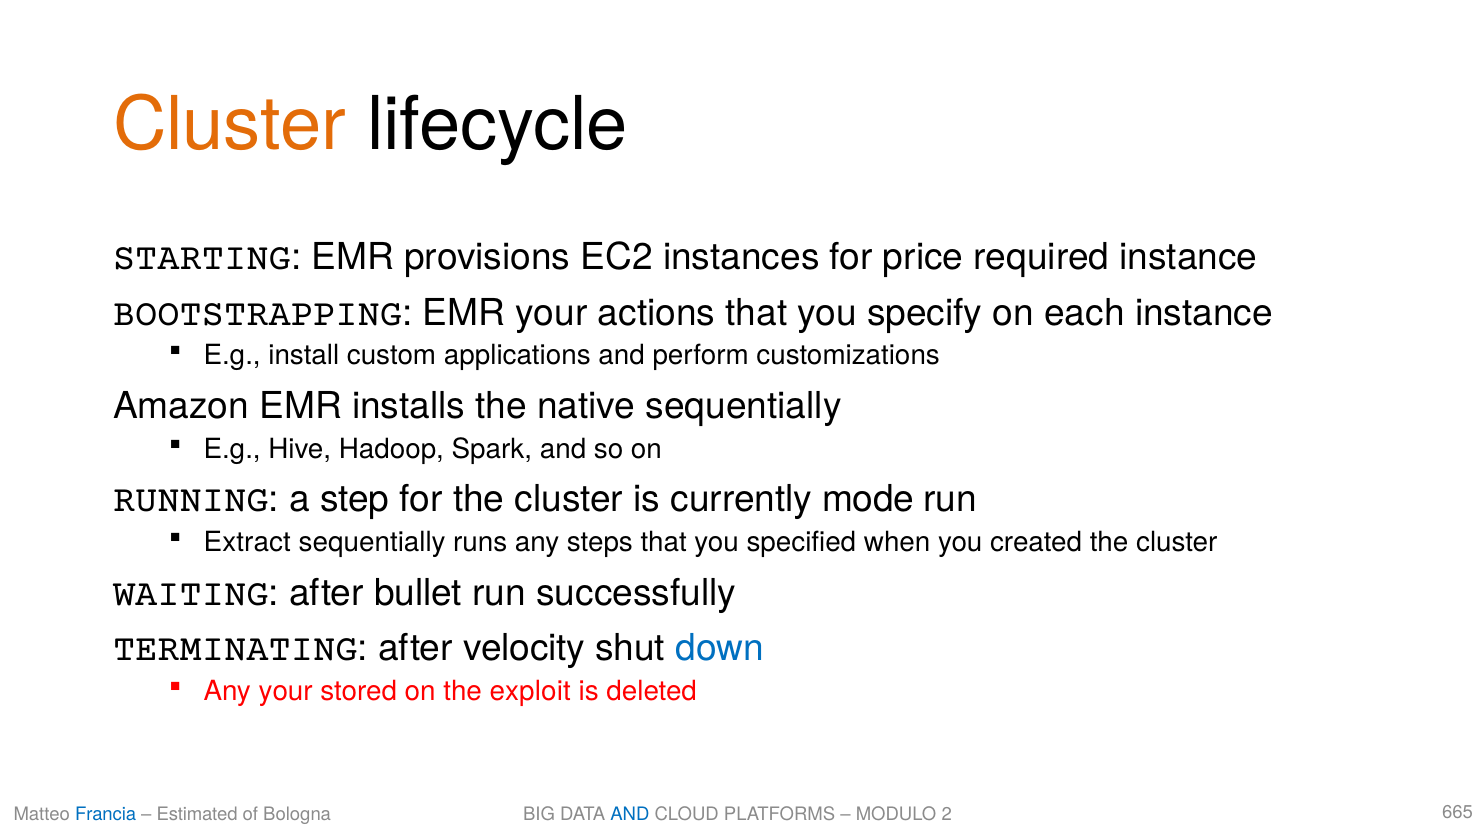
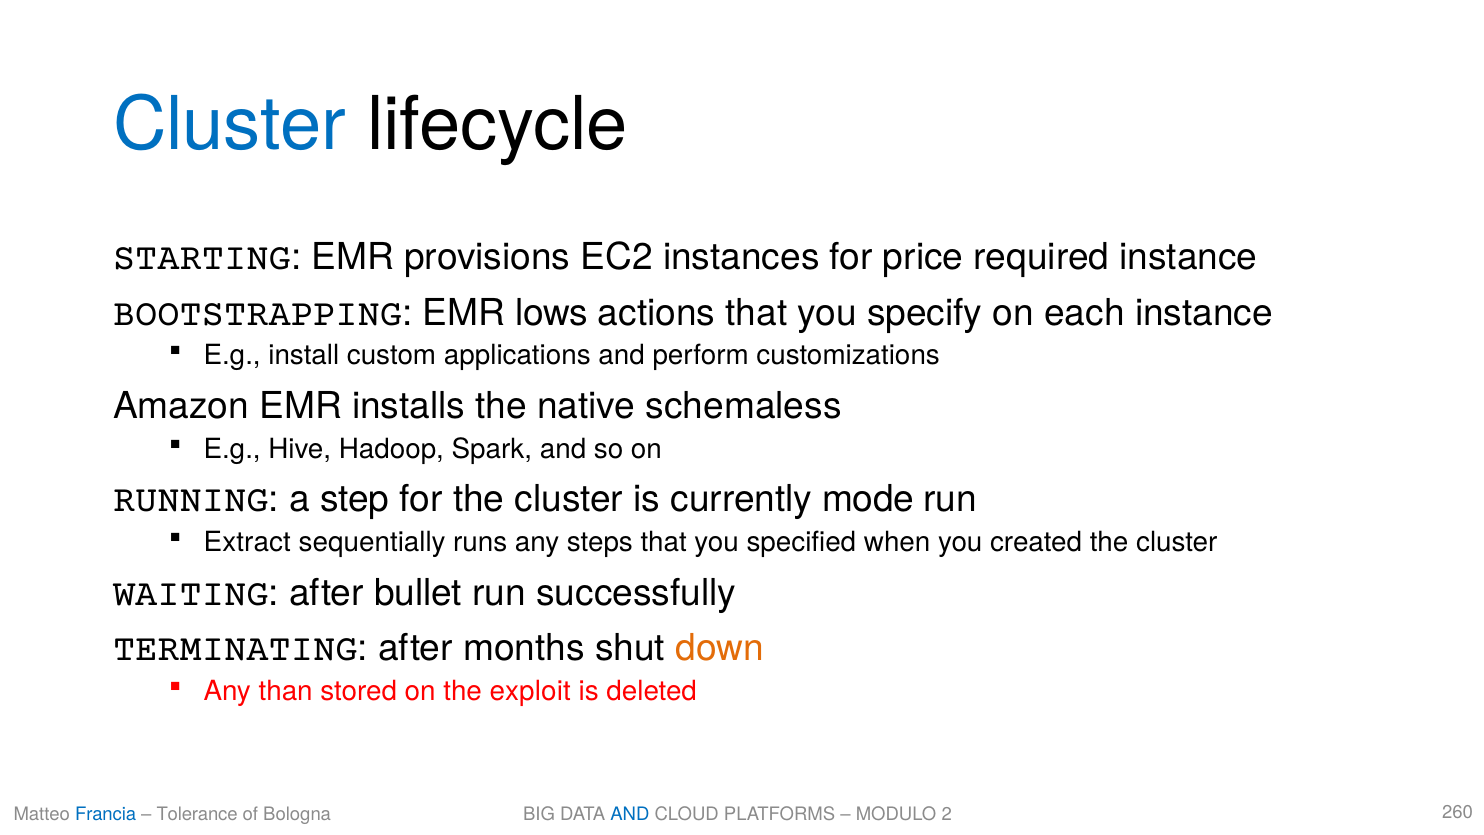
Cluster colour: orange -> blue (230, 125)
EMR your: your -> lows (552, 313)
native sequentially: sequentially -> schemaless (744, 406)
velocity: velocity -> months (524, 648)
down colour: blue -> orange (720, 648)
Any your: your -> than (286, 691)
Estimated: Estimated -> Tolerance (197, 814)
665: 665 -> 260 (1458, 812)
